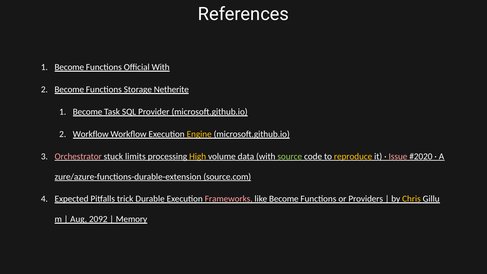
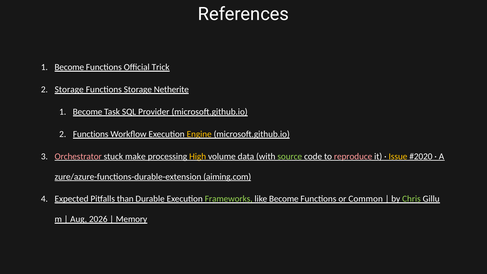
Official With: With -> Trick (161, 67)
Become: Become -> Storage (69, 89)
Workflow: Workflow -> Functions (91, 134)
limits: limits -> make (135, 156)
reproduce colour: yellow -> pink (353, 156)
Issue colour: pink -> yellow (398, 156)
source.com: source.com -> aiming.com (227, 177)
trick: trick -> than (125, 199)
Frameworks colour: pink -> light green (229, 199)
Providers: Providers -> Common (366, 199)
Chris colour: yellow -> light green (411, 199)
2092: 2092 -> 2026 (98, 219)
